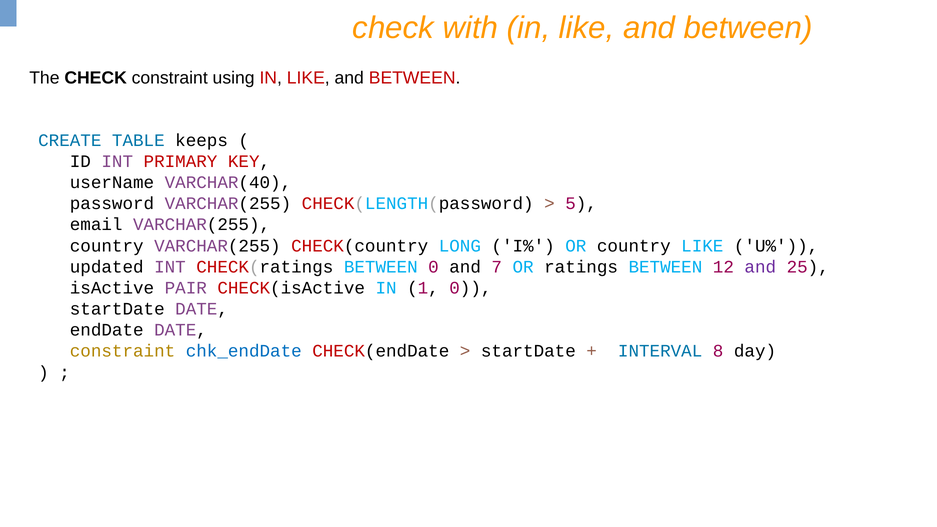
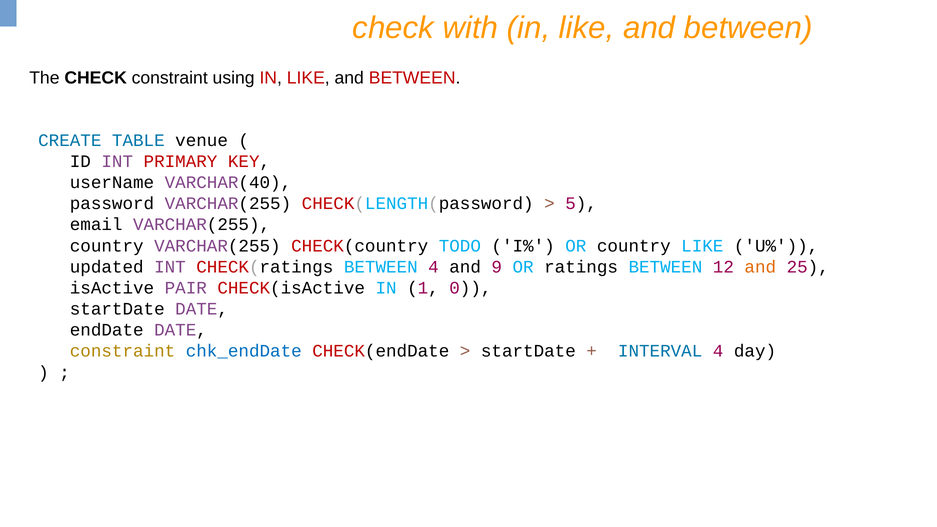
keeps: keeps -> venue (202, 140)
LONG: LONG -> TODO (460, 246)
BETWEEN 0: 0 -> 4 (434, 267)
7: 7 -> 9 (497, 267)
and colour: purple -> orange (760, 267)
INTERVAL 8: 8 -> 4 (718, 351)
